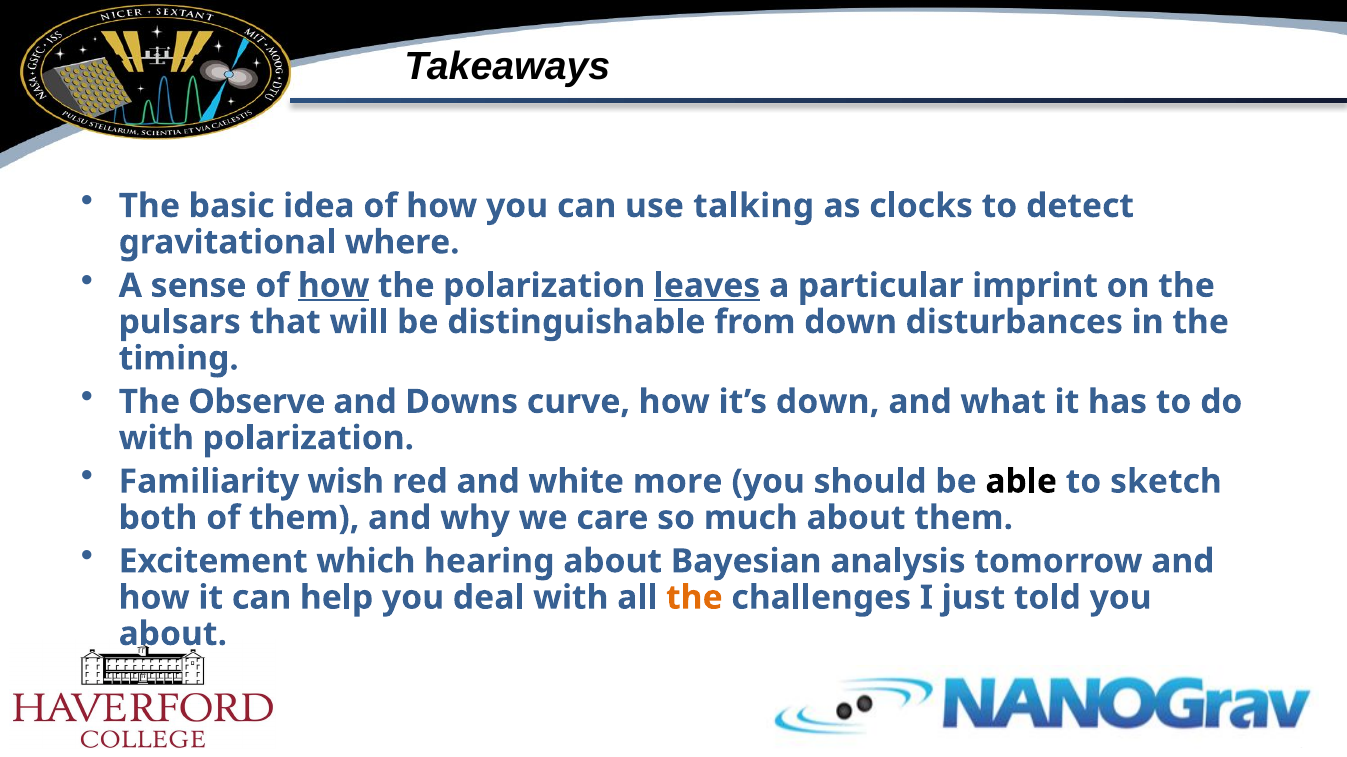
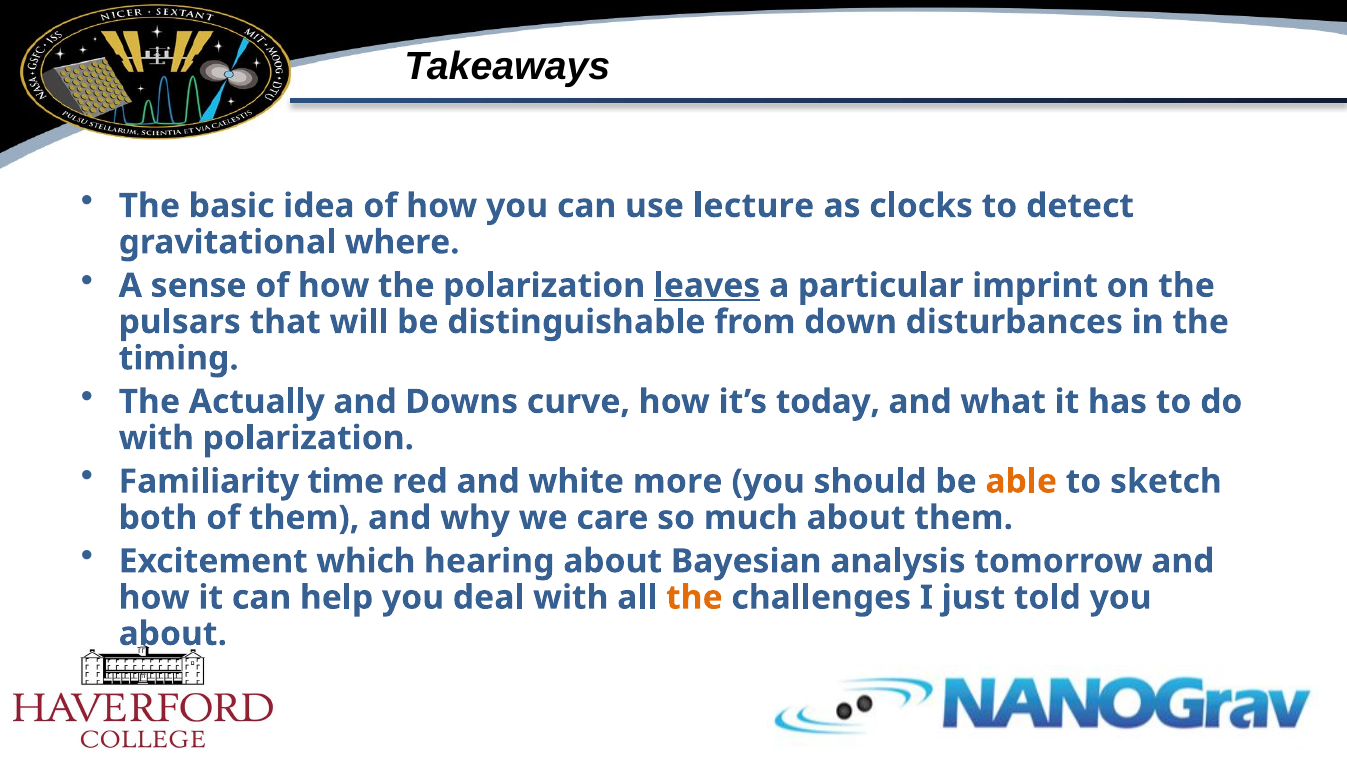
talking: talking -> lecture (754, 206)
how underline: present -> none (334, 286)
Observe: Observe -> Actually (257, 402)
it’s down: down -> today (828, 402)
wish: wish -> time (346, 482)
able colour: black -> orange (1021, 482)
